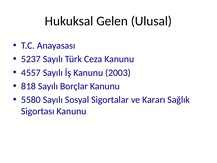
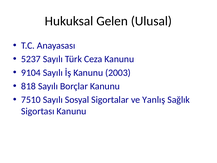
4557: 4557 -> 9104 (31, 73)
5580: 5580 -> 7510 (31, 100)
Kararı: Kararı -> Yanlış (154, 100)
